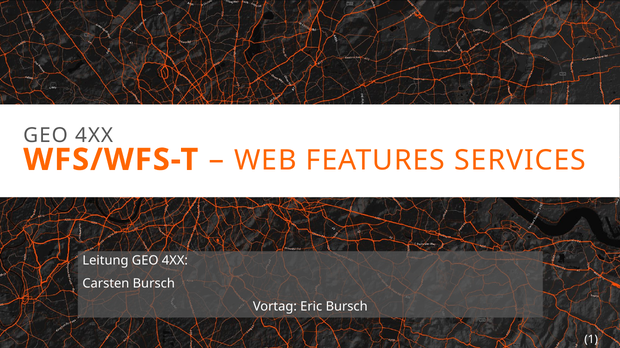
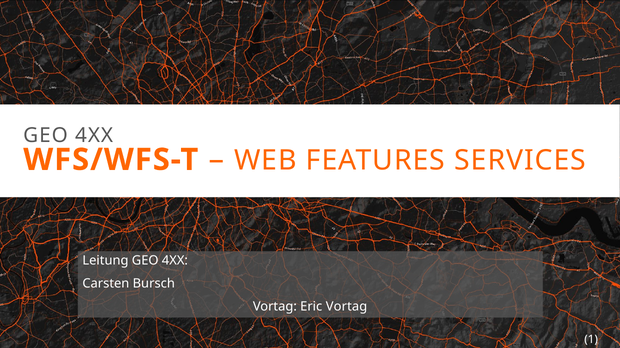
Eric Bursch: Bursch -> Vortag (347, 307)
